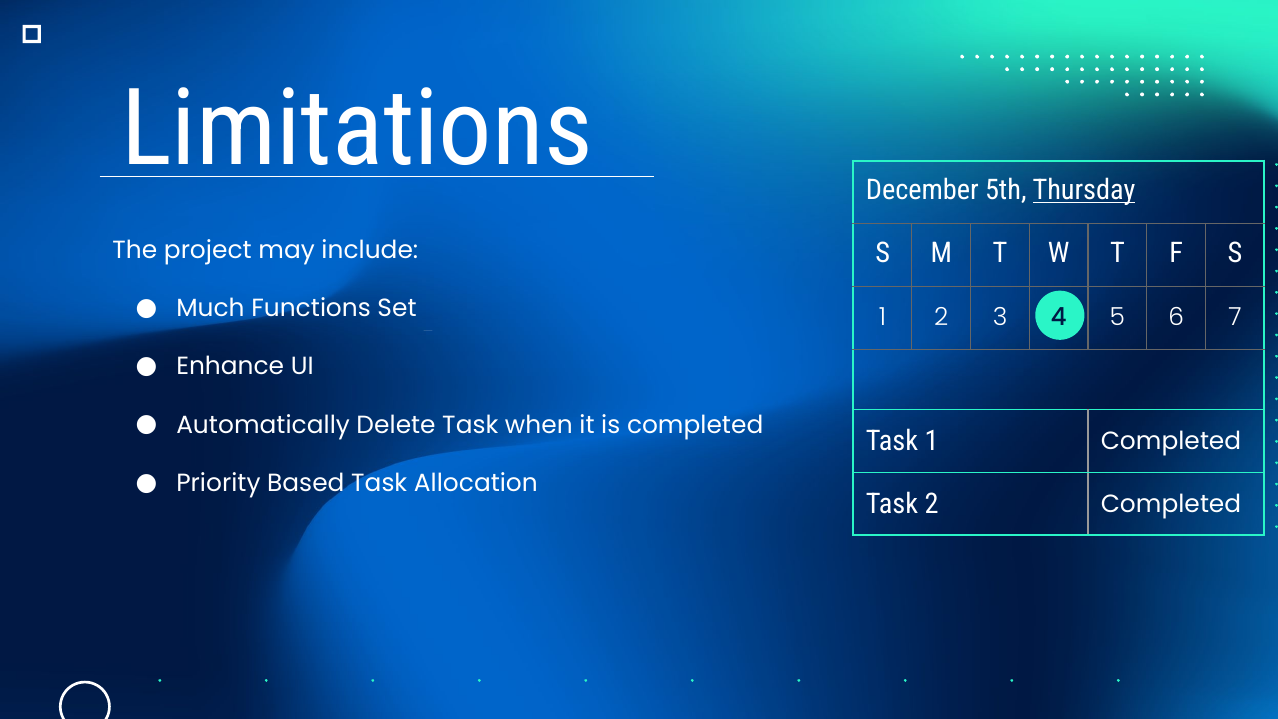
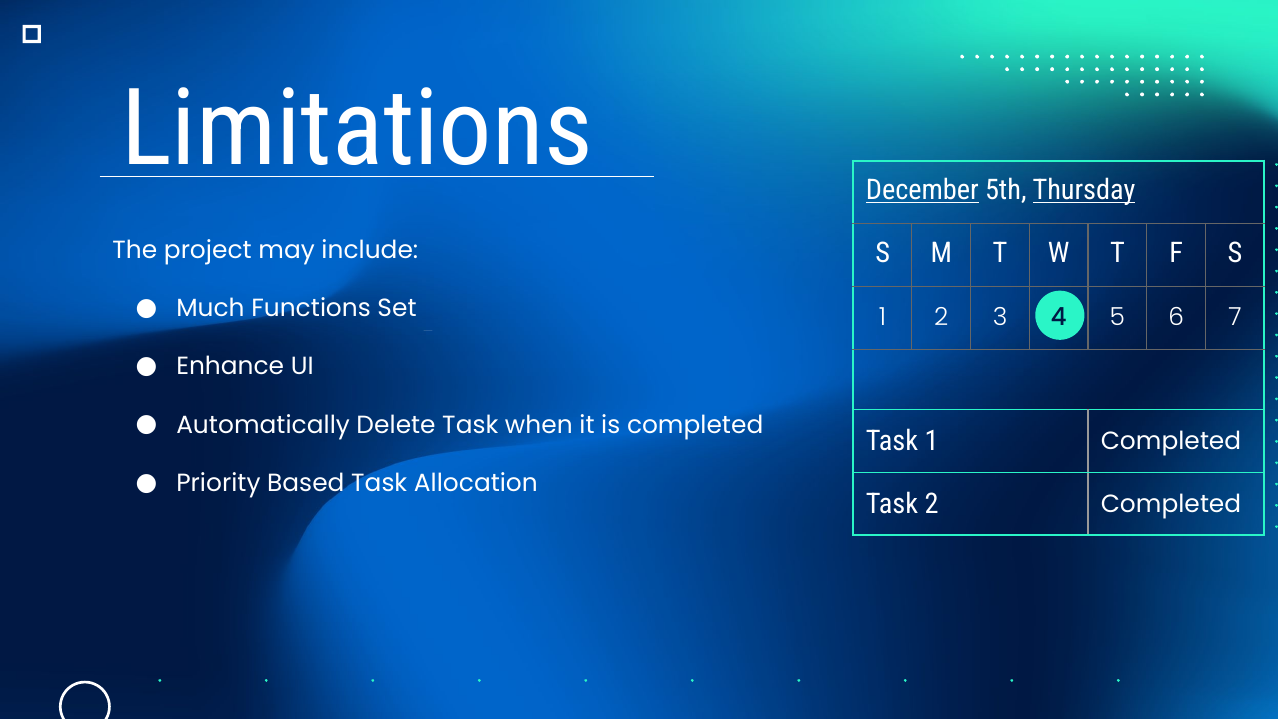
December underline: none -> present (922, 190)
